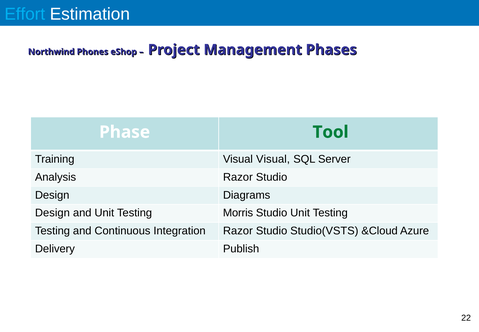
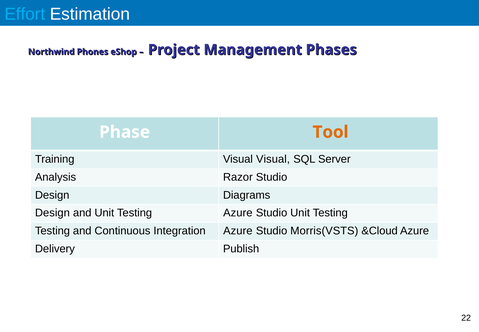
Tool colour: green -> orange (331, 132)
Testing Morris: Morris -> Azure (238, 213)
Integration Razor: Razor -> Azure (238, 231)
Studio(VSTS: Studio(VSTS -> Morris(VSTS (324, 231)
